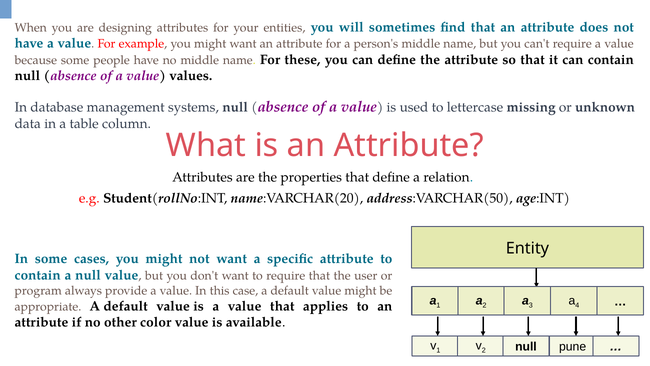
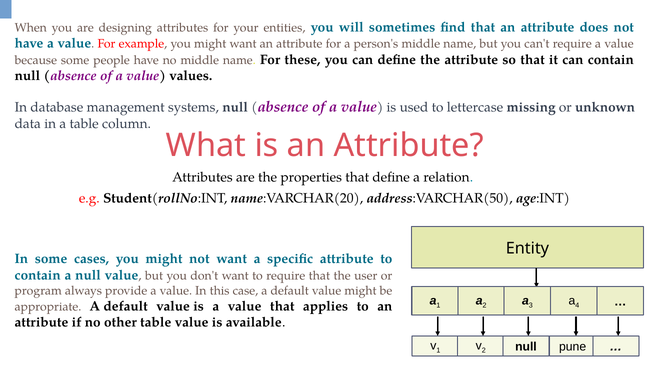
other color: color -> table (156, 322)
